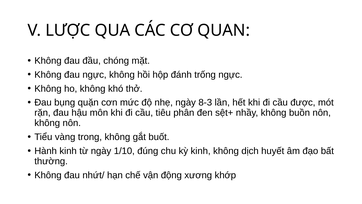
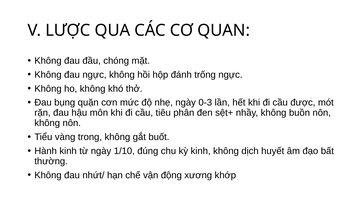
8-3: 8-3 -> 0-3 (205, 102)
